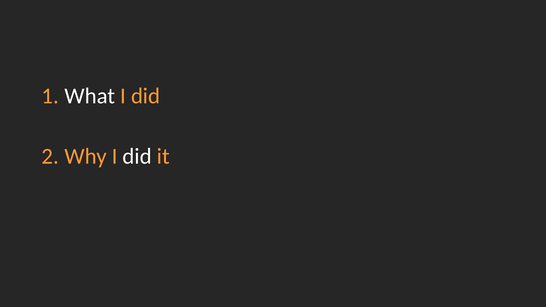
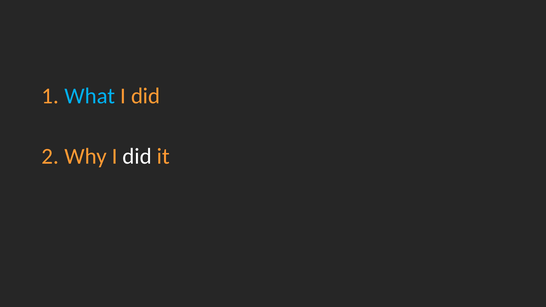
What colour: white -> light blue (90, 96)
